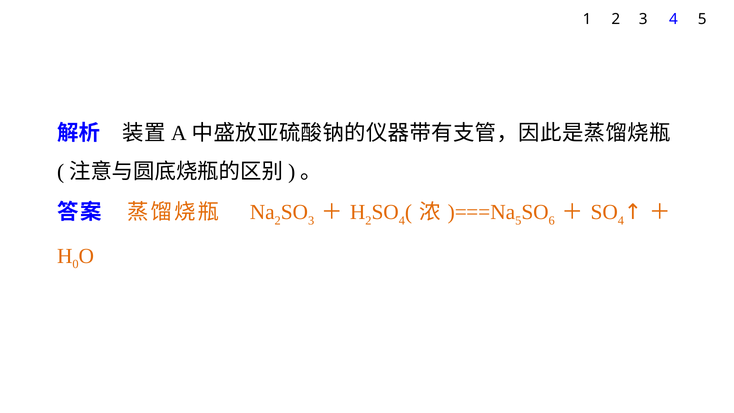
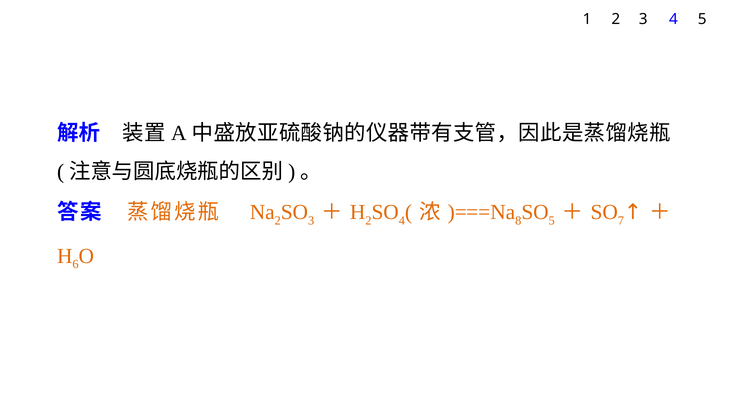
5: 5 -> 8 (518, 221)
6: 6 -> 5 (552, 221)
4: 4 -> 7 (621, 221)
0: 0 -> 6 (76, 264)
